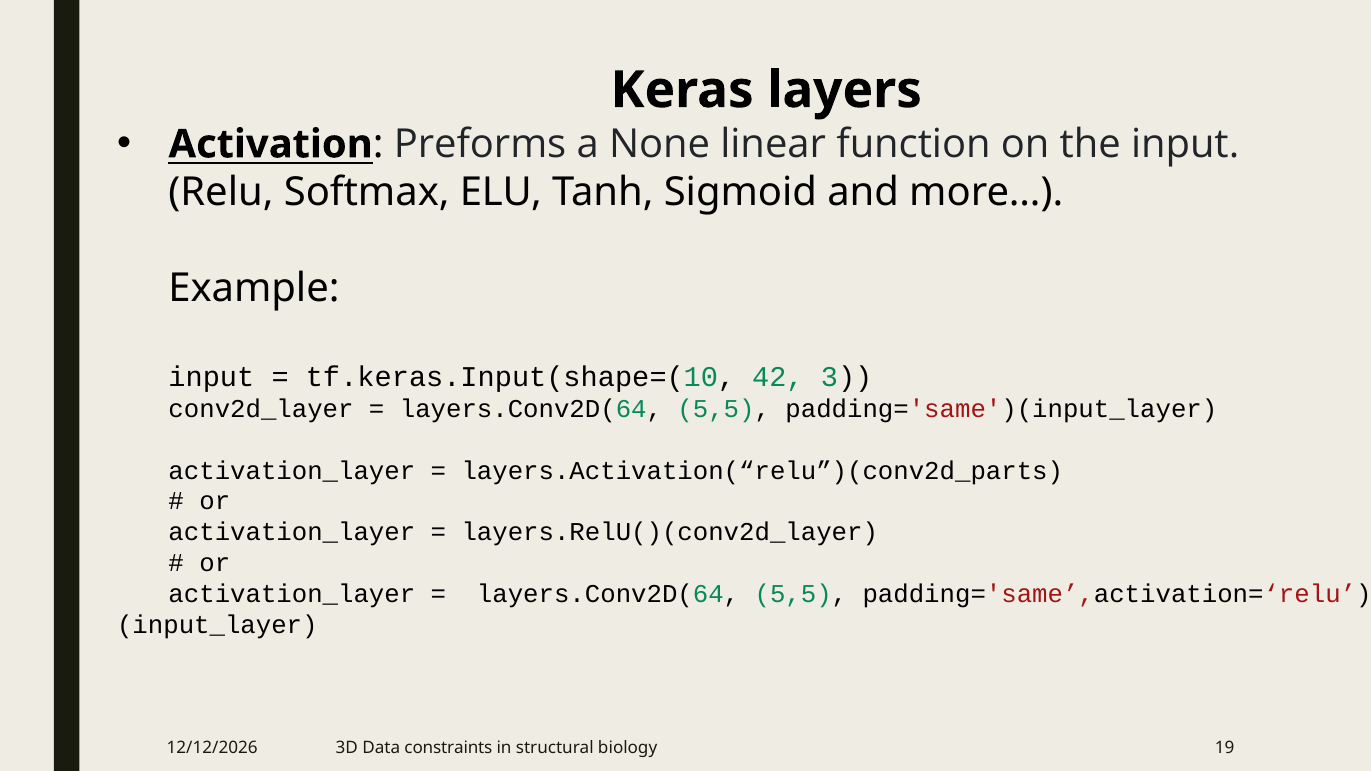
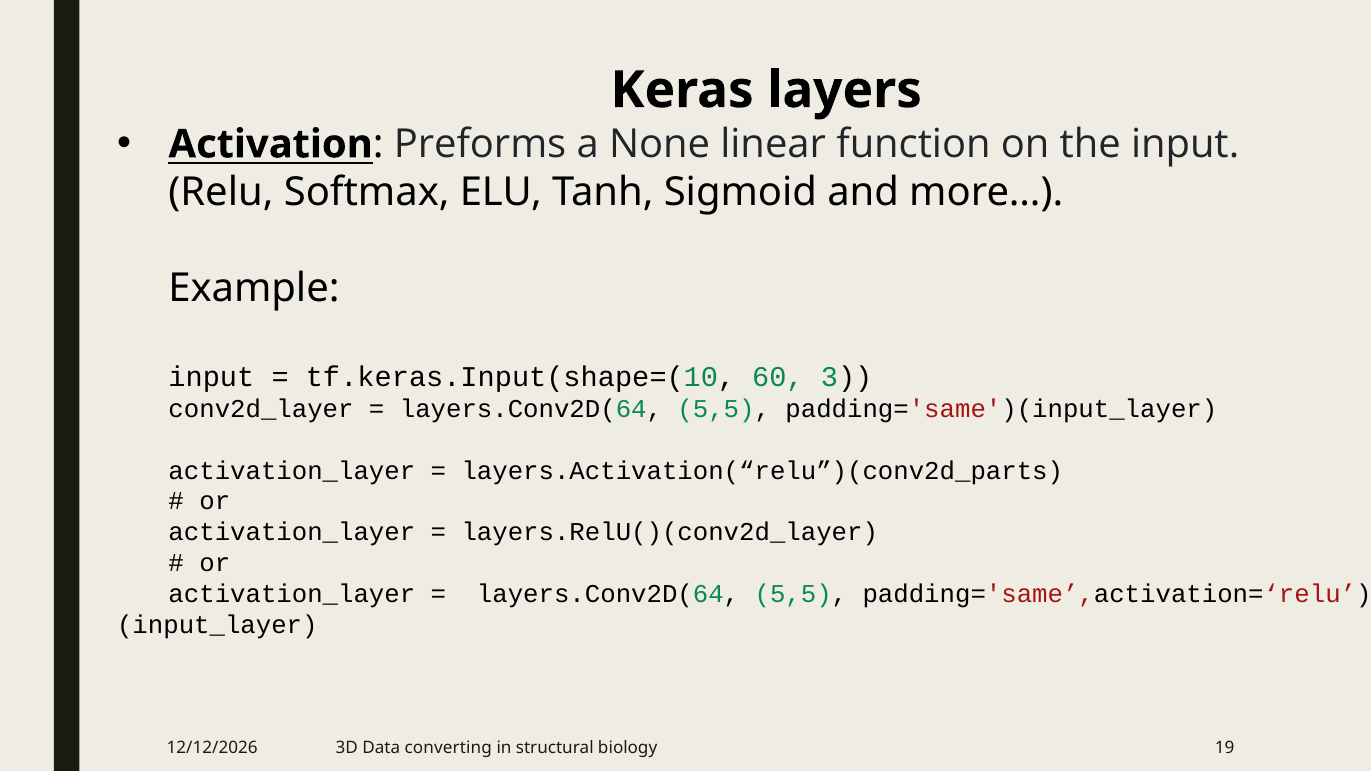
42: 42 -> 60 (778, 377)
constraints: constraints -> converting (448, 748)
